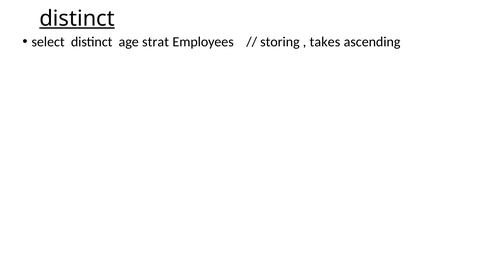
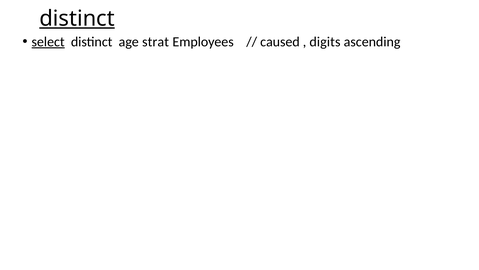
select underline: none -> present (48, 42)
storing: storing -> caused (280, 42)
takes: takes -> digits (325, 42)
